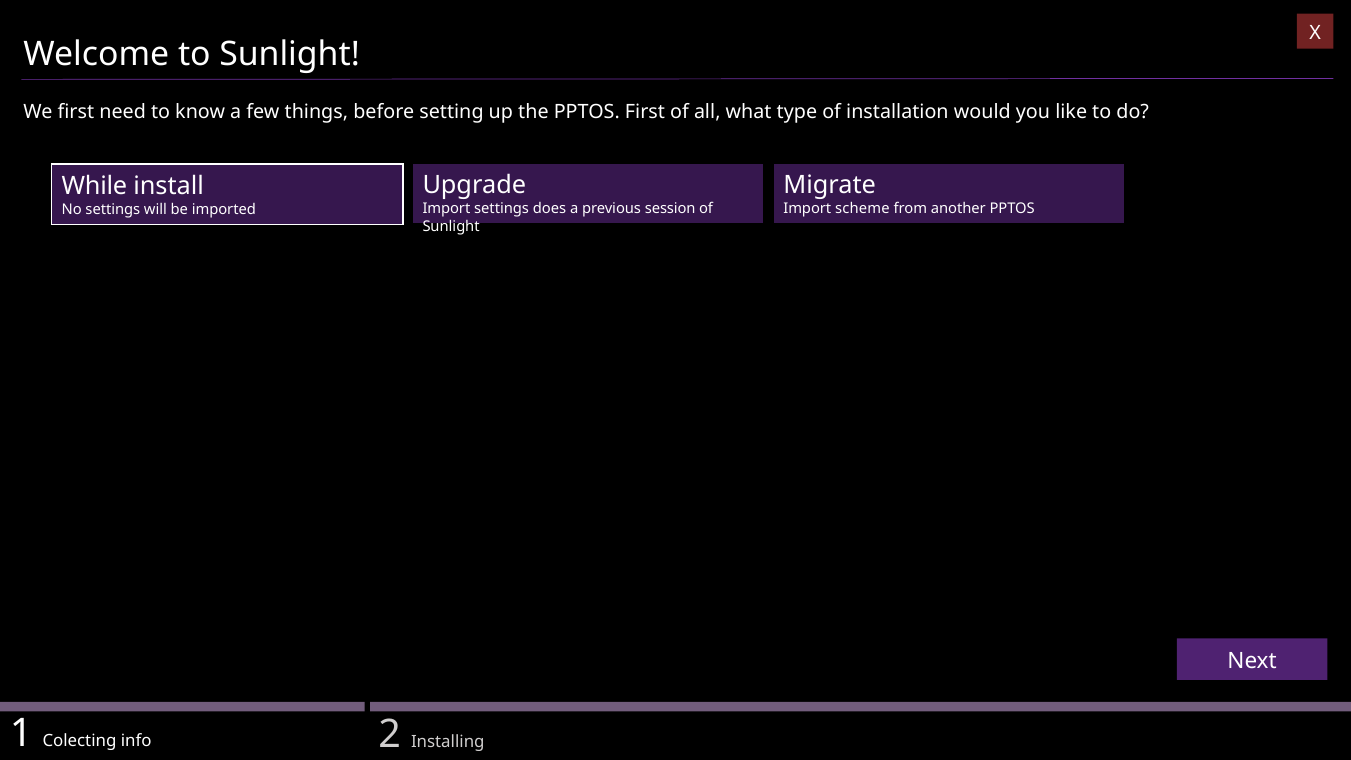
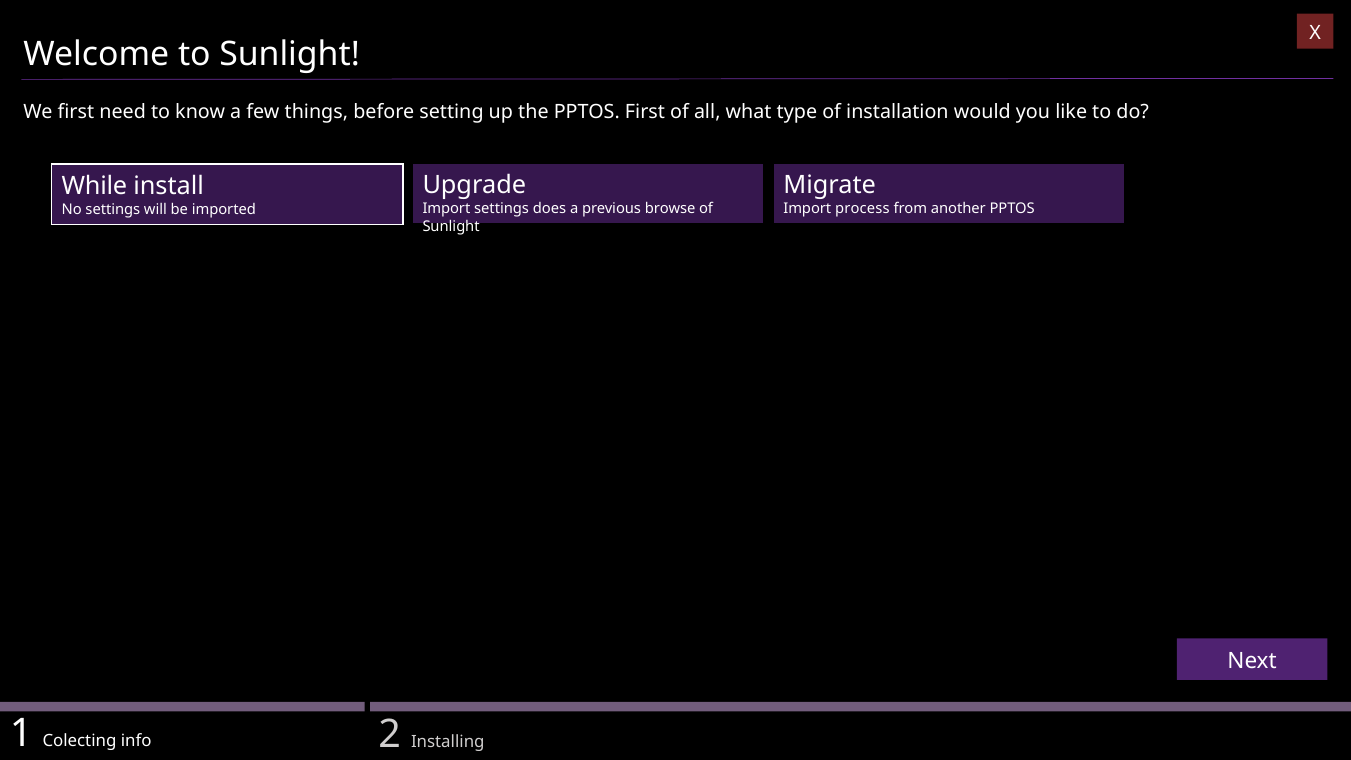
session: session -> browse (670, 209)
scheme: scheme -> process (862, 209)
